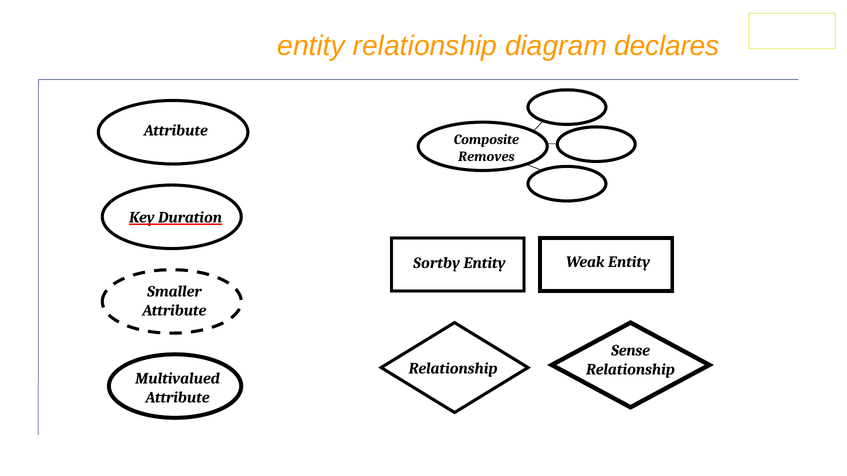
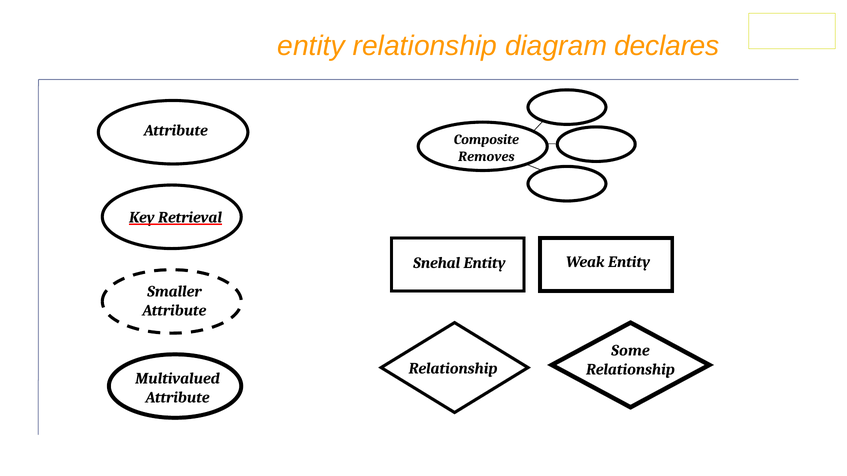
Duration: Duration -> Retrieval (190, 218)
Sortby: Sortby -> Snehal (437, 263)
Sense: Sense -> Some (630, 351)
